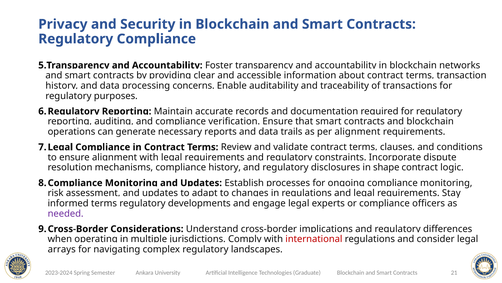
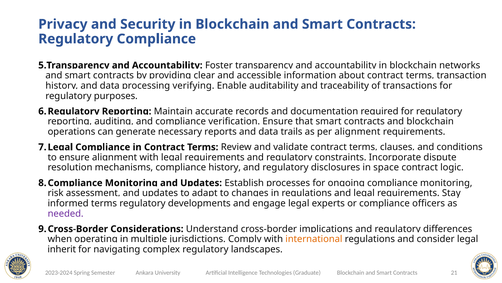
concerns: concerns -> verifying (193, 86)
shape: shape -> space (386, 167)
international colour: red -> orange (314, 239)
arrays: arrays -> inherit (62, 249)
